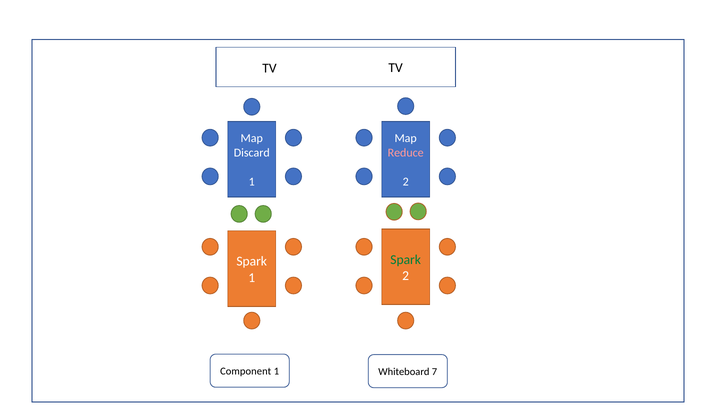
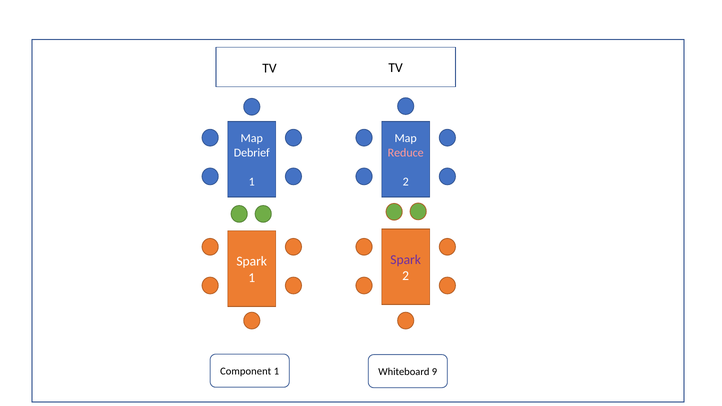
Discard: Discard -> Debrief (252, 153)
Spark colour: green -> purple (406, 260)
7: 7 -> 9 (435, 372)
